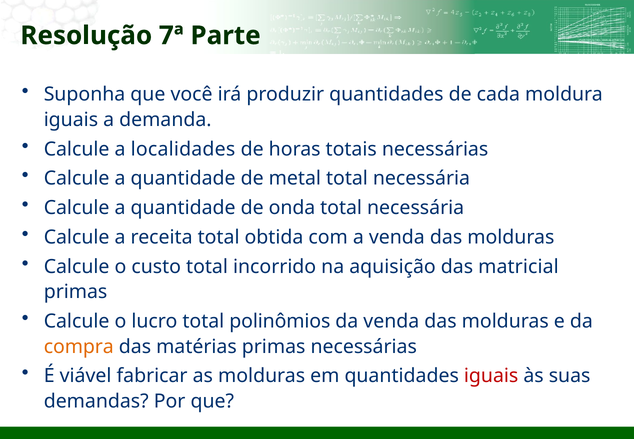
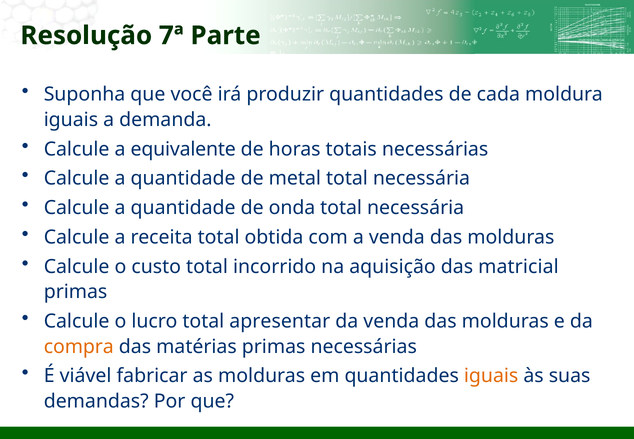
localidades: localidades -> equivalente (183, 149)
polinômios: polinômios -> apresentar (280, 321)
iguais colour: red -> orange (491, 376)
